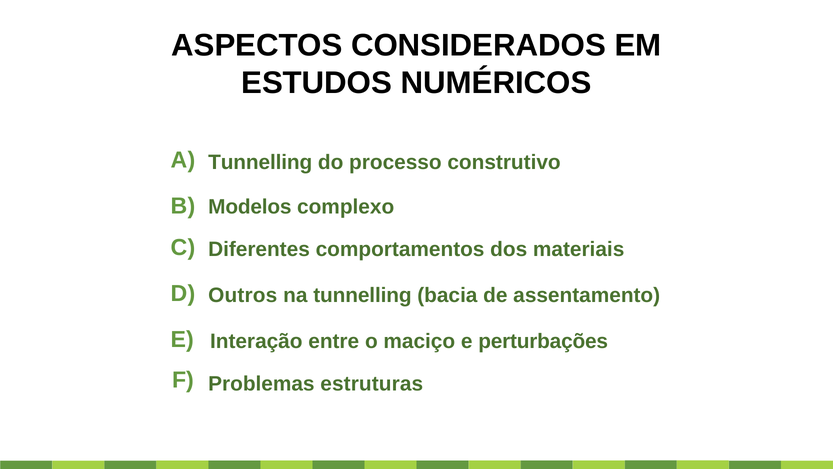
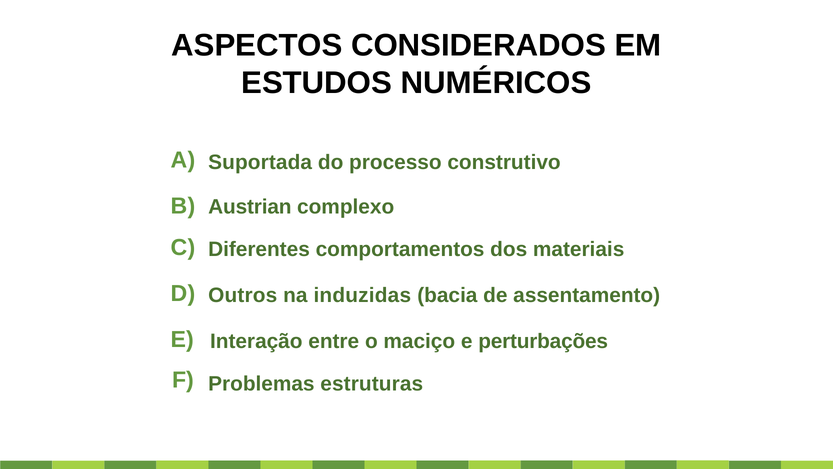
A Tunnelling: Tunnelling -> Suportada (260, 162)
Modelos: Modelos -> Austrian (250, 206)
na tunnelling: tunnelling -> induzidas (362, 295)
